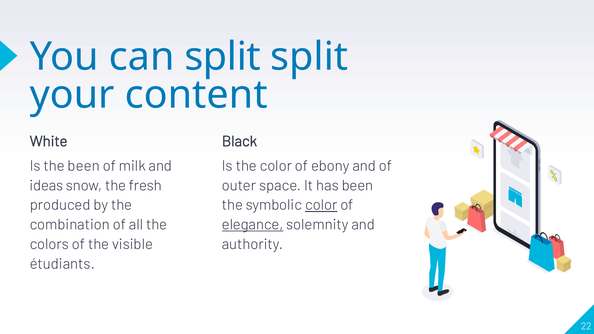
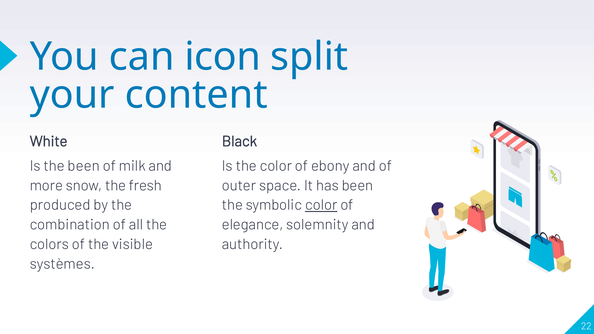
can split: split -> icon (223, 57)
ideas: ideas -> more (46, 186)
elegance underline: present -> none (253, 225)
étudiants: étudiants -> systèmes (62, 264)
